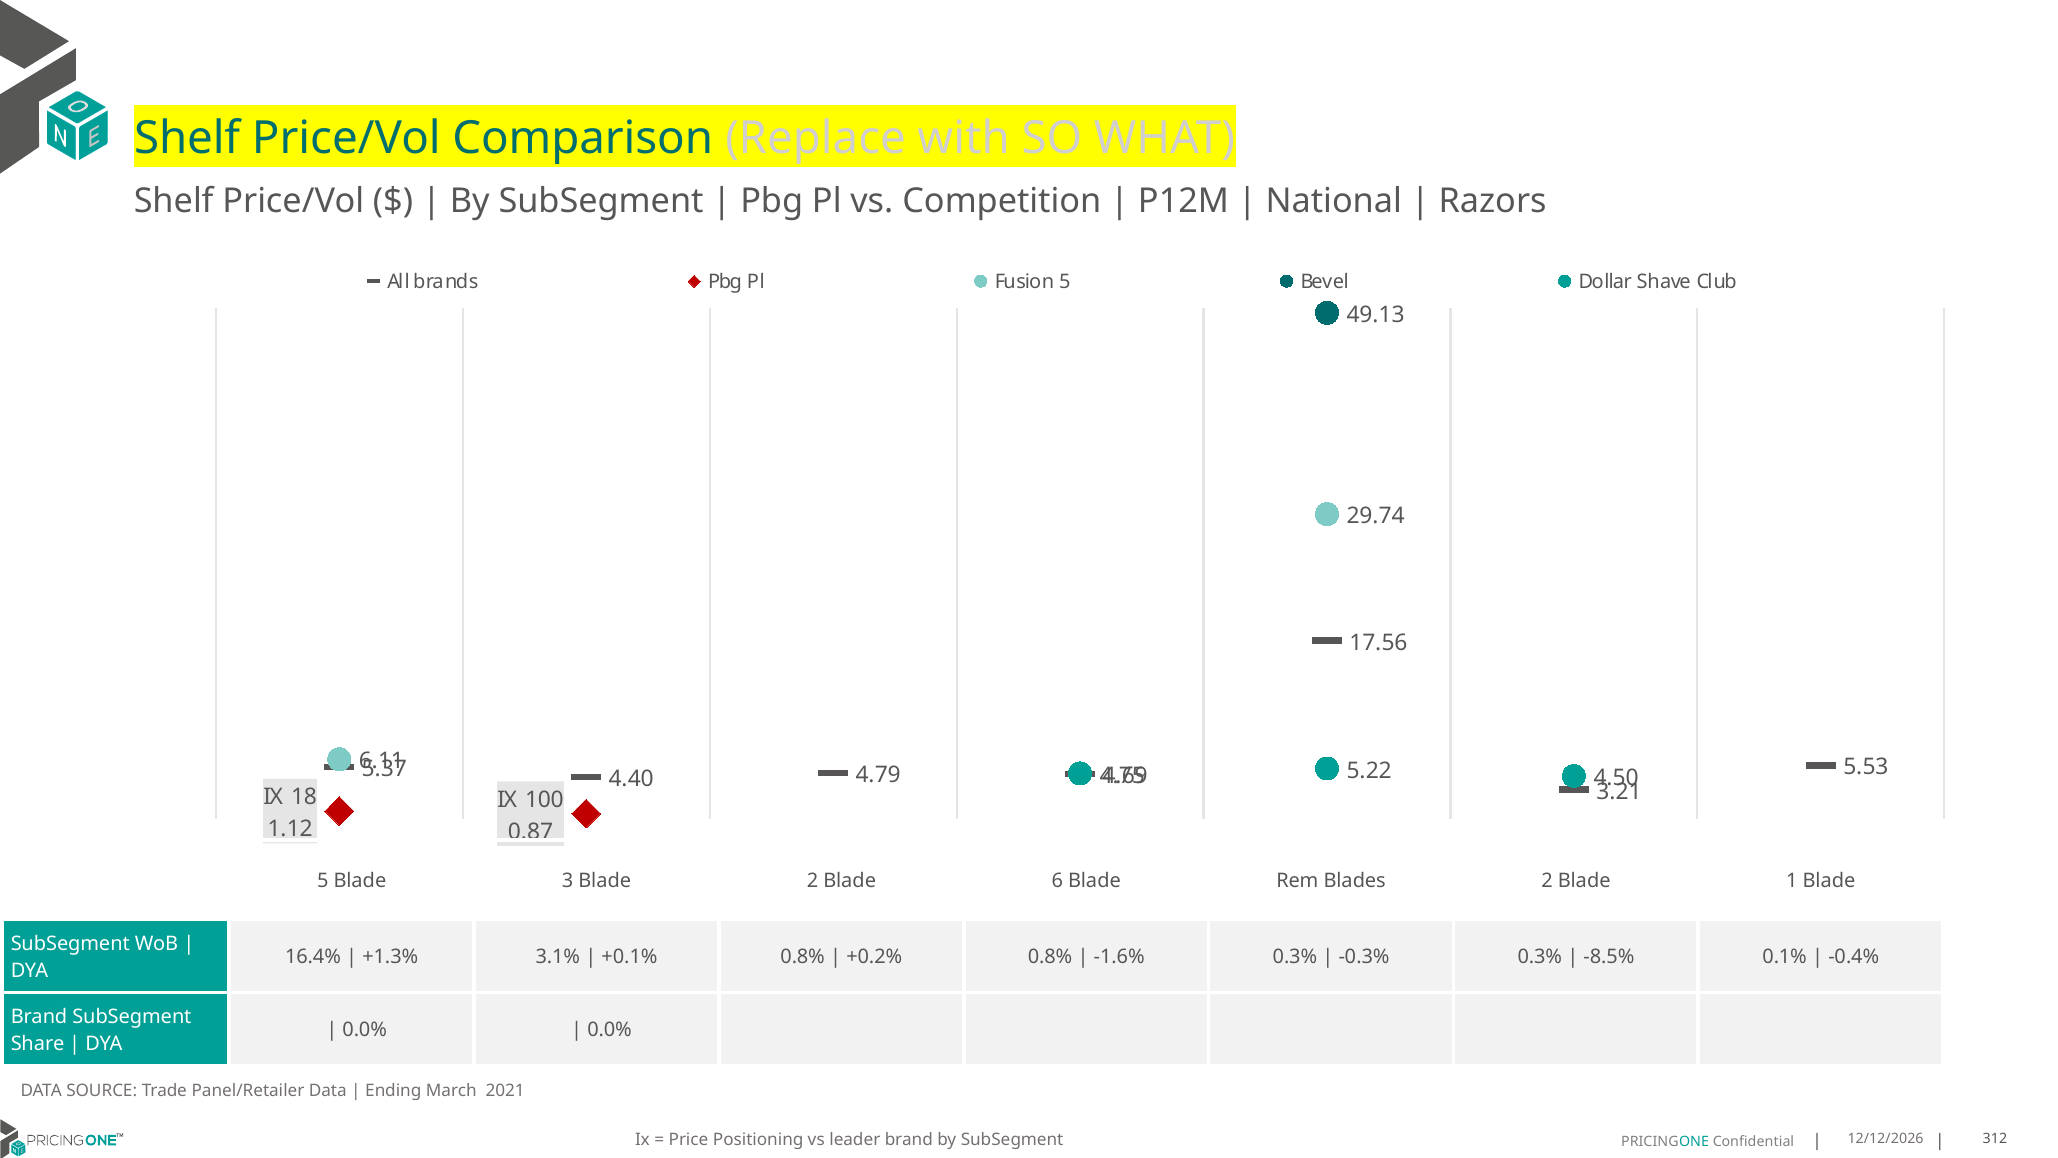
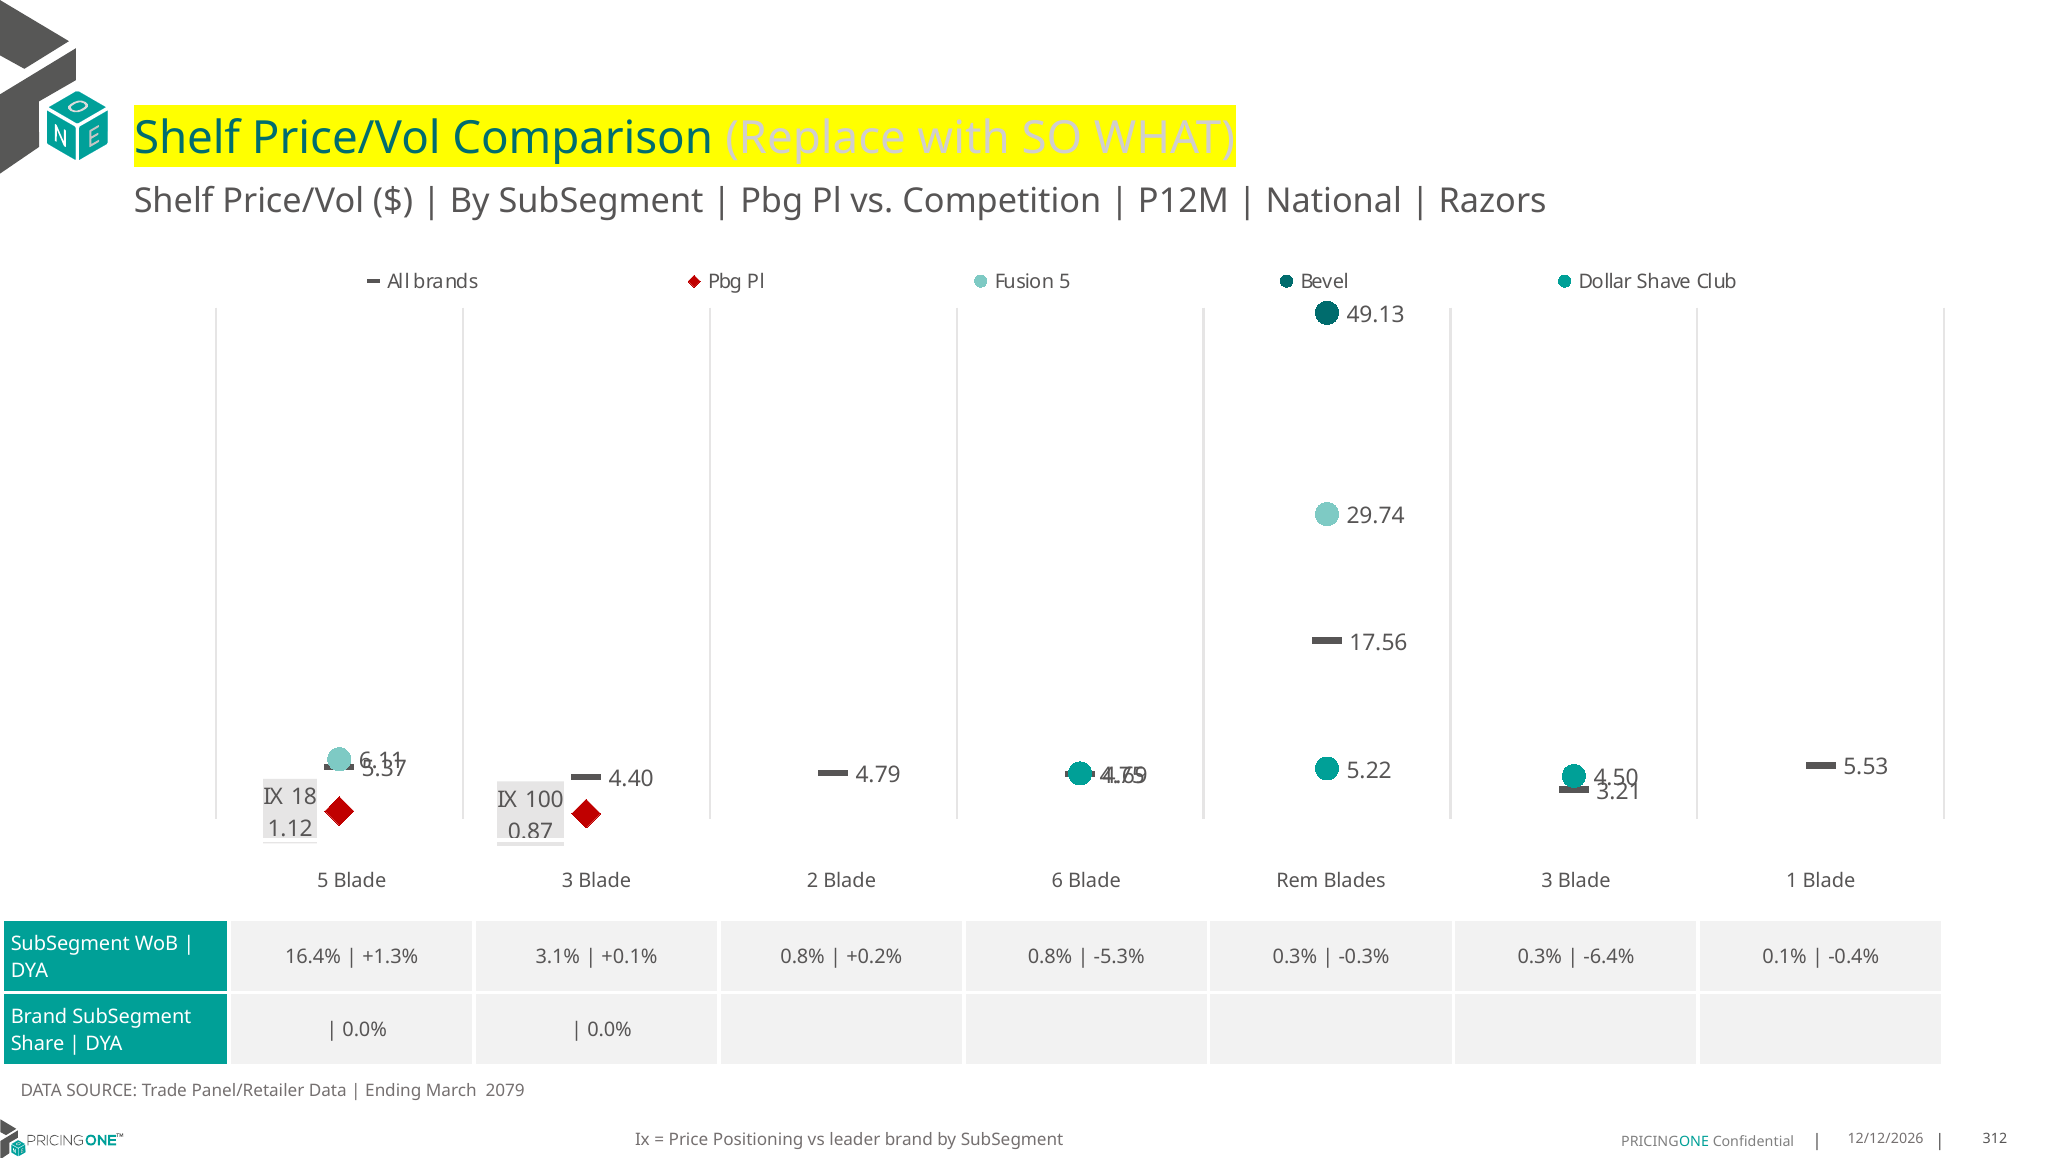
Blades 2: 2 -> 3 (1547, 881)
-1.6%: -1.6% -> -5.3% (1119, 957)
-8.5%: -8.5% -> -6.4% (1609, 957)
2021: 2021 -> 2079 (505, 1090)
